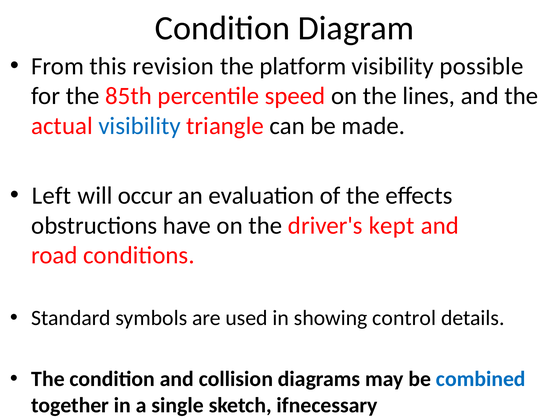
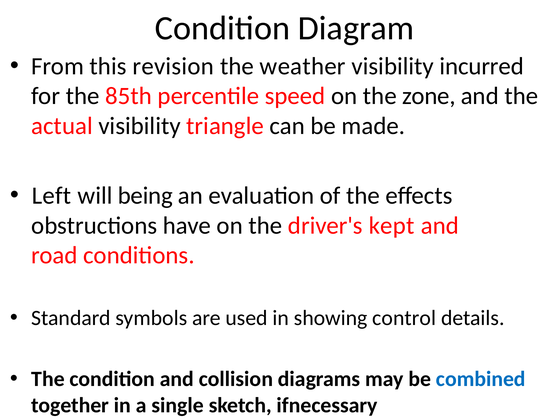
platform: platform -> weather (303, 66)
possible: possible -> incurred (482, 66)
lines: lines -> zone (429, 96)
visibility colour: blue -> black (140, 126)
occur: occur -> being (145, 196)
